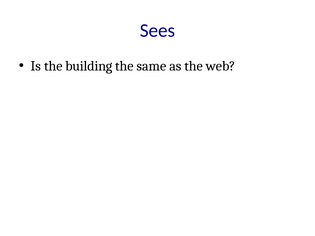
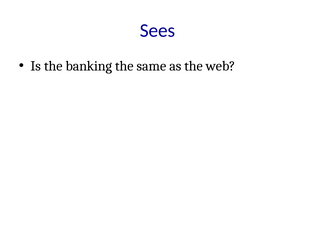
building: building -> banking (89, 66)
